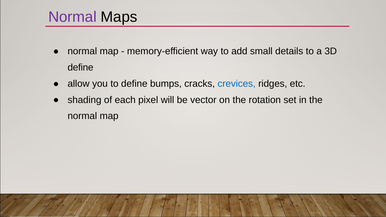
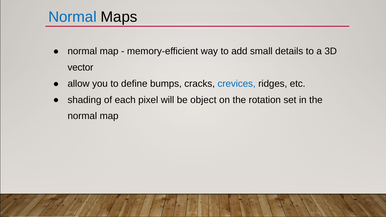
Normal colour: purple -> blue (72, 17)
define: define -> vector (80, 67)
vector: vector -> object (203, 100)
